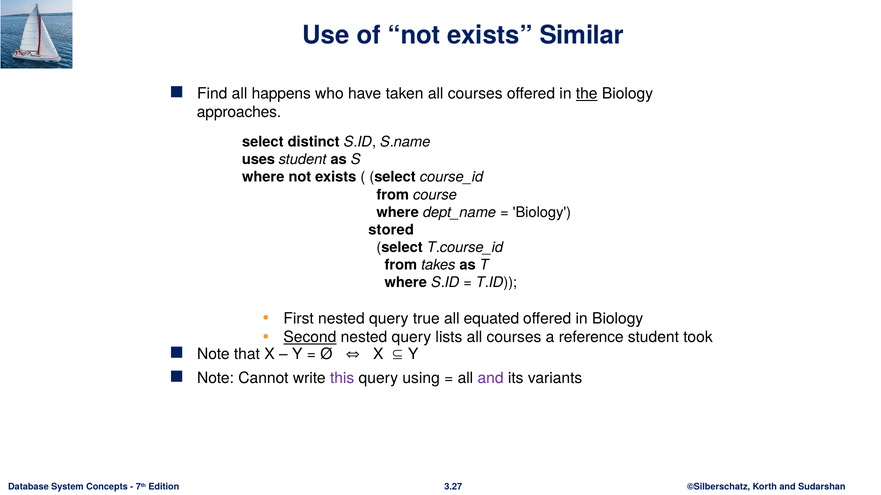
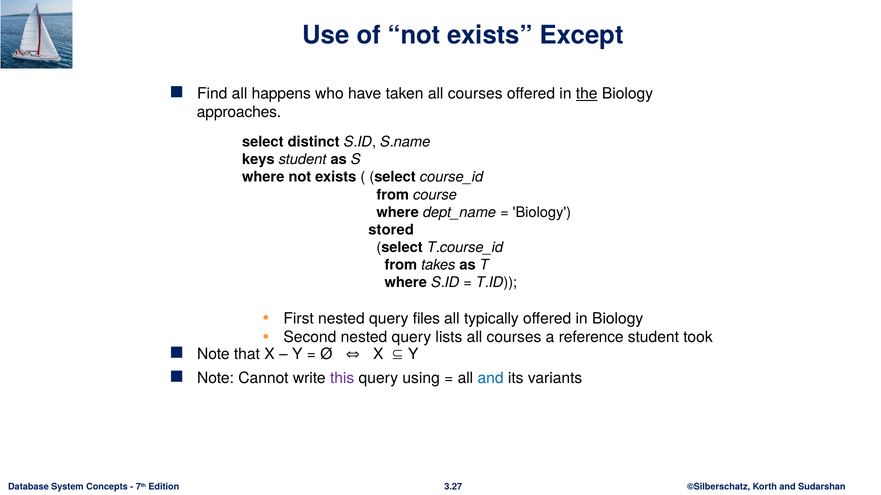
Similar: Similar -> Except (582, 36)
uses: uses -> keys (258, 160)
true: true -> files (426, 319)
equated: equated -> typically (491, 319)
Second underline: present -> none (310, 338)
and colour: purple -> blue (491, 379)
